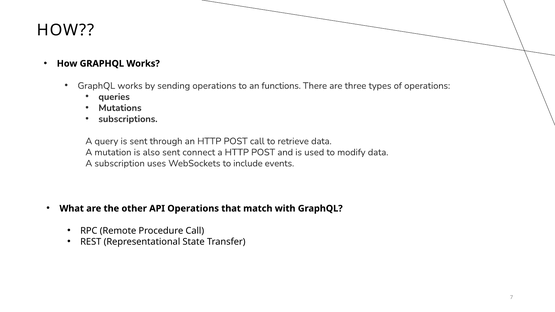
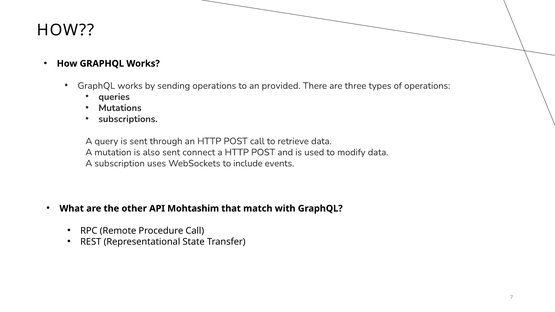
functions: functions -> provided (281, 86)
API Operations: Operations -> Mohtashim (193, 209)
